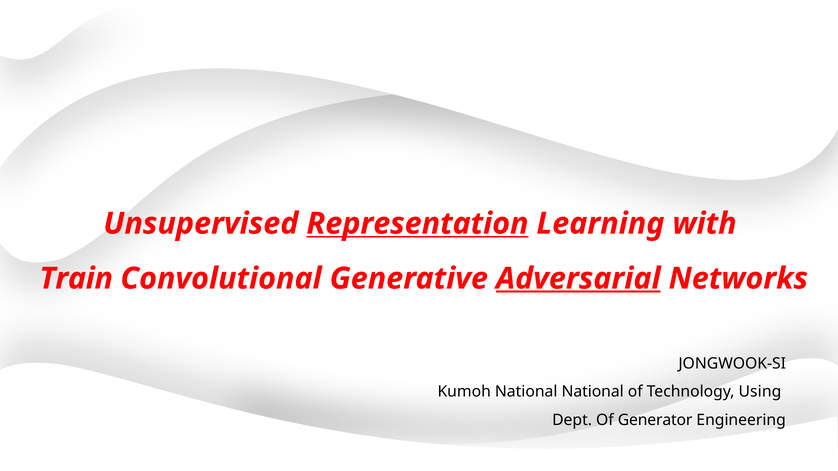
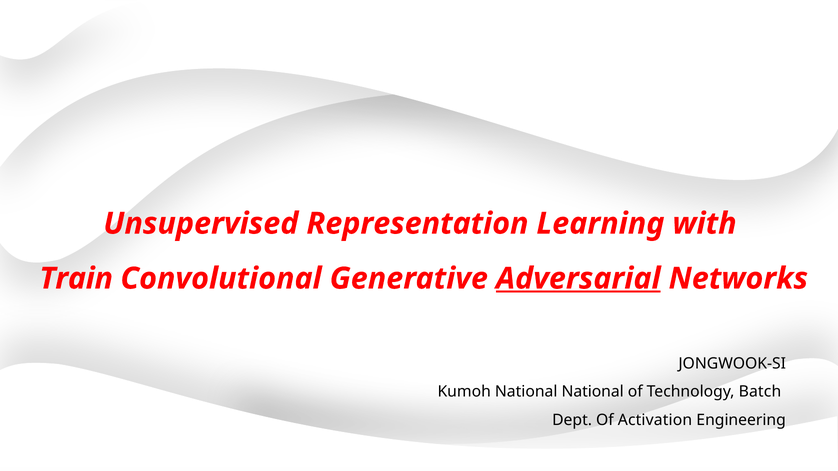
Representation underline: present -> none (417, 224)
Using: Using -> Batch (760, 392)
Generator: Generator -> Activation (655, 420)
